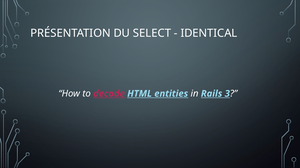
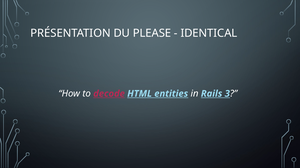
SELECT: SELECT -> PLEASE (152, 33)
